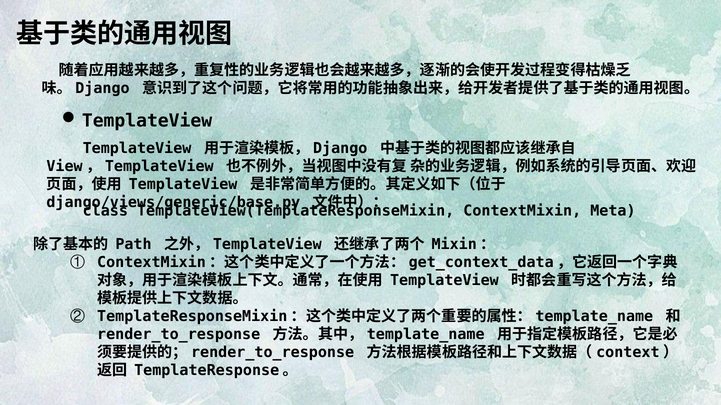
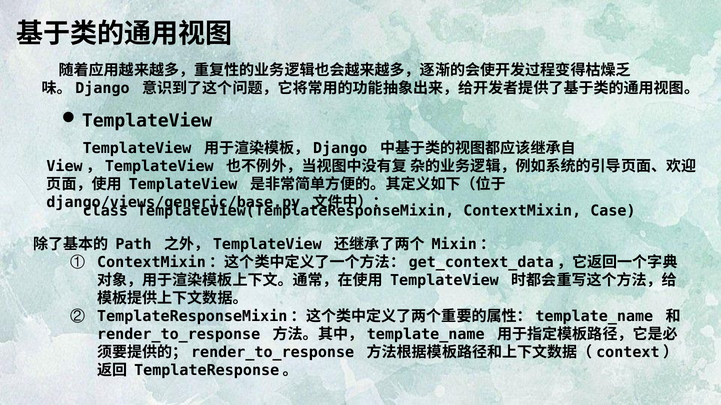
Meta: Meta -> Case (613, 211)
